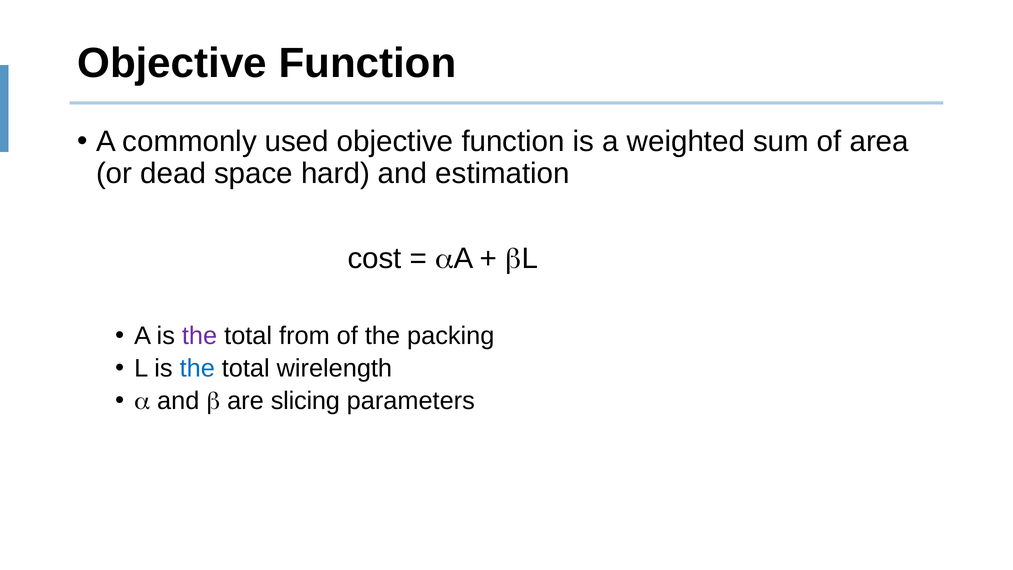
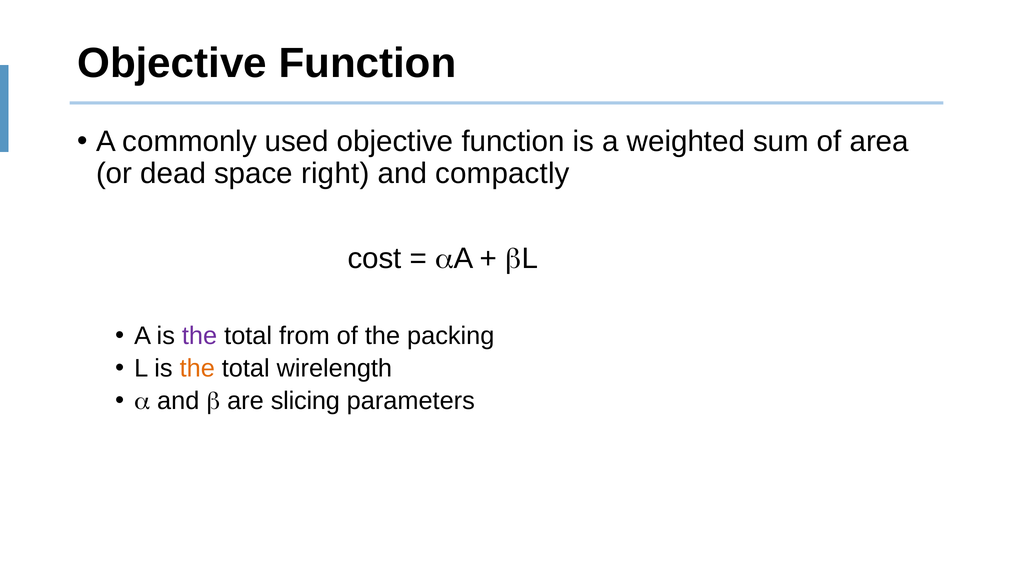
hard: hard -> right (335, 173)
estimation: estimation -> compactly (502, 173)
the colour: blue -> orange (197, 368)
